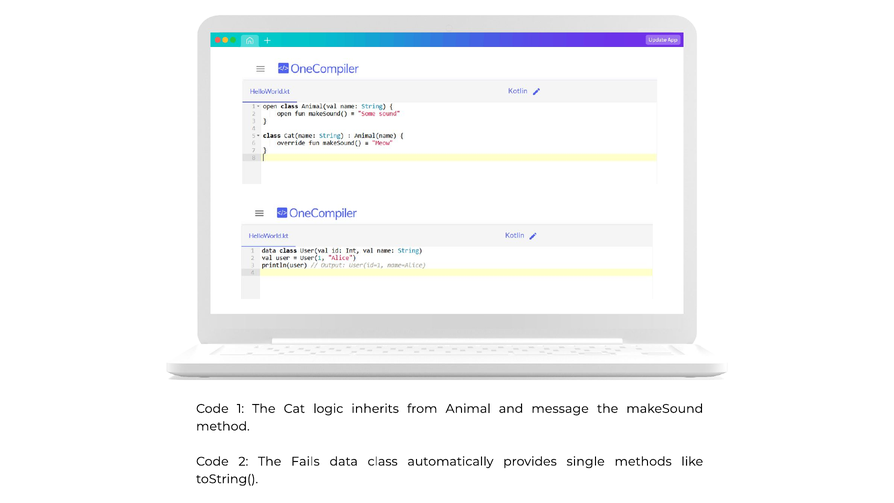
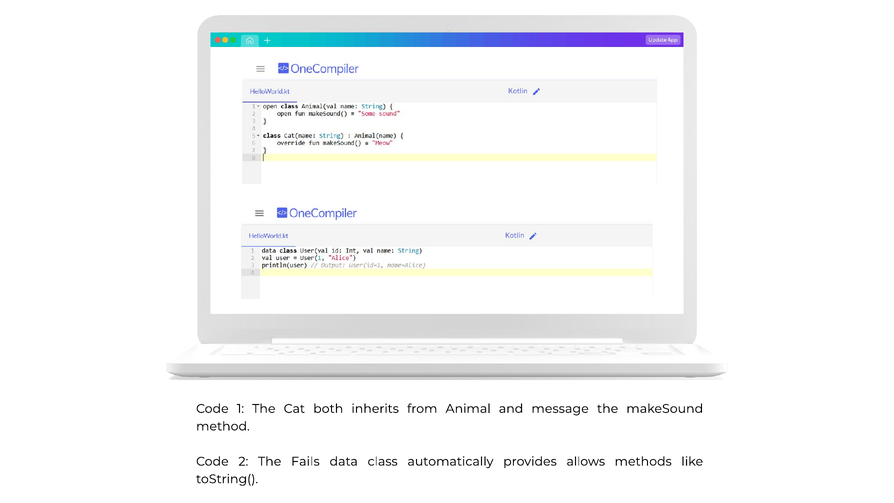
logic: logic -> both (328, 409)
single: single -> allows (586, 461)
